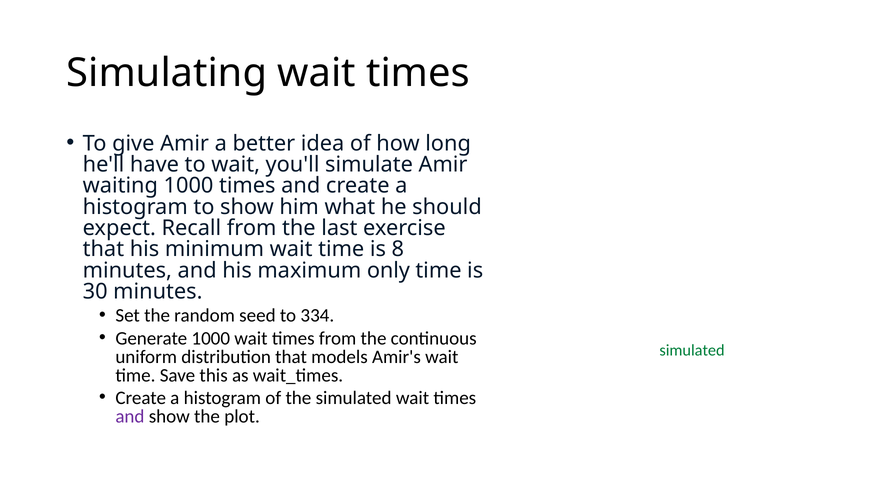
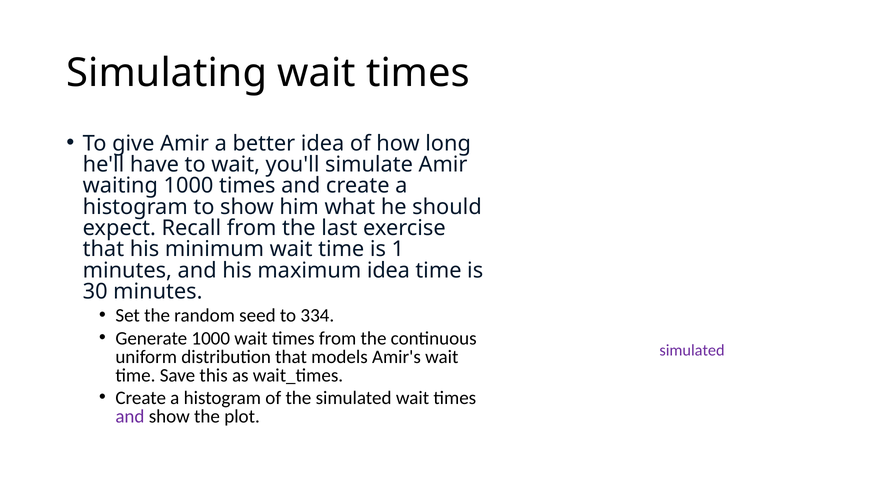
8: 8 -> 1 (398, 249)
maximum only: only -> idea (388, 270)
simulated colour: green -> purple (692, 350)
